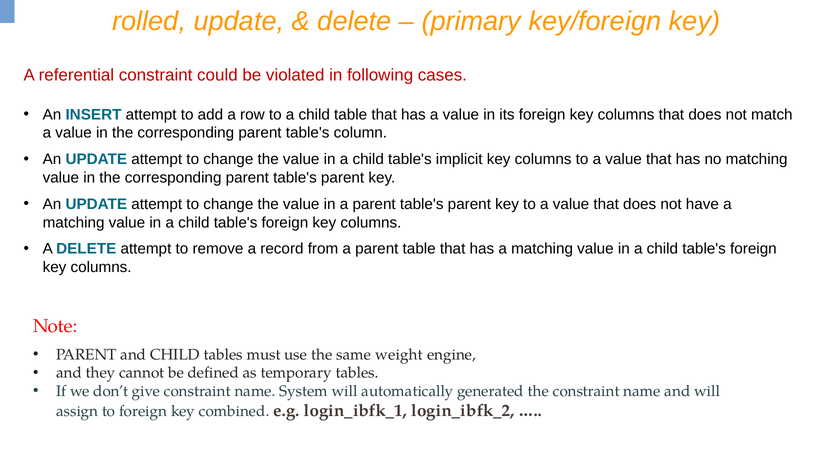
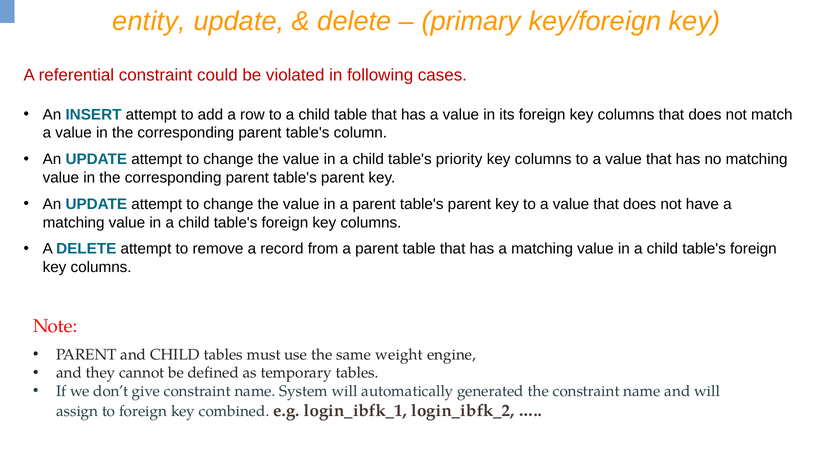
rolled: rolled -> entity (149, 21)
implicit: implicit -> priority (459, 159)
